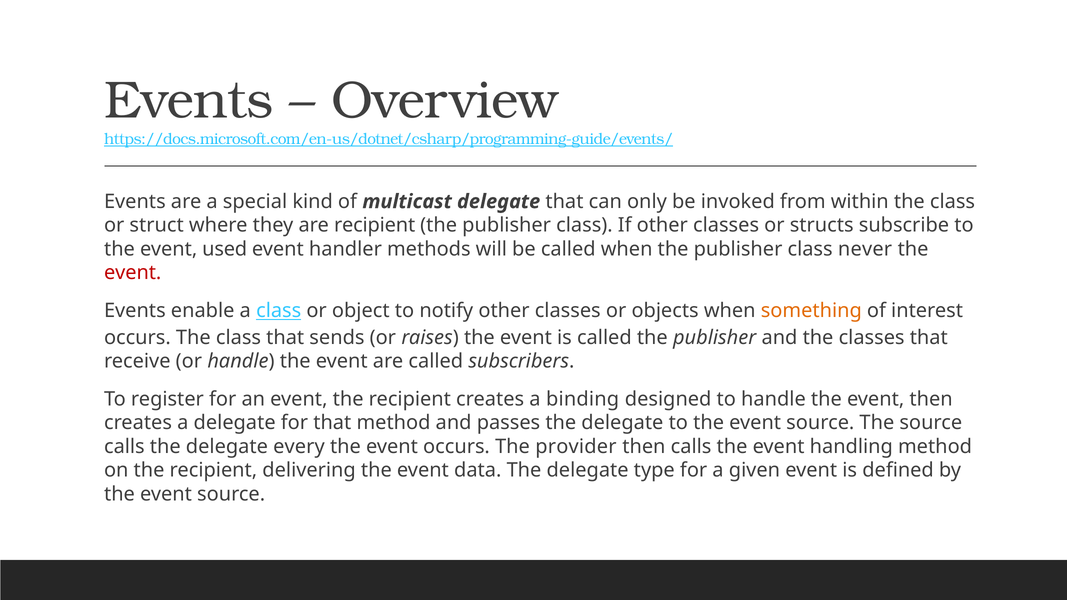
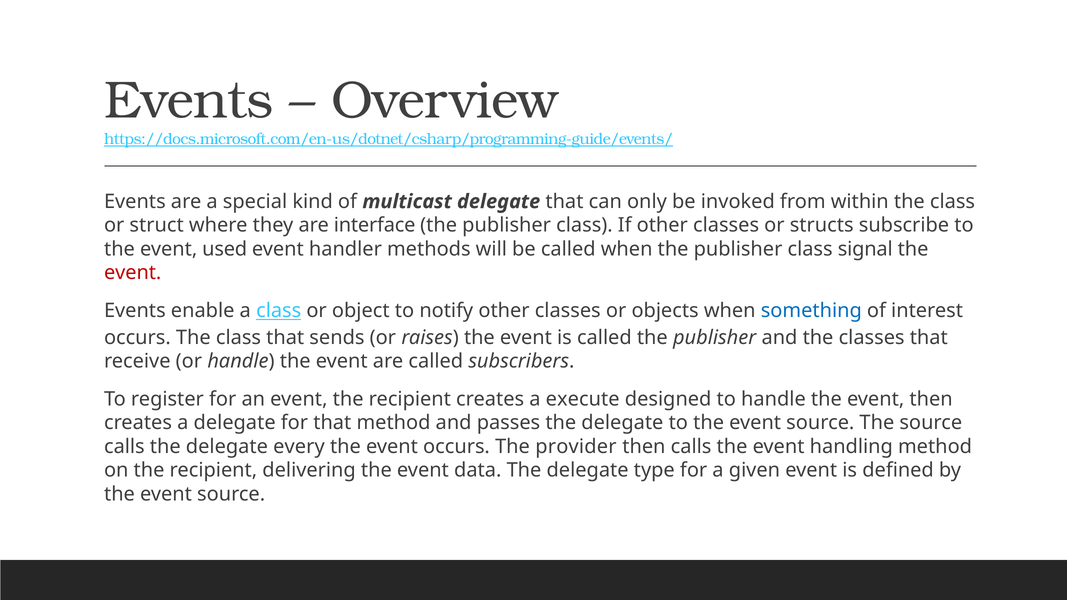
are recipient: recipient -> interface (375, 225)
never: never -> signal (865, 249)
something colour: orange -> blue (811, 311)
binding: binding -> execute (583, 399)
